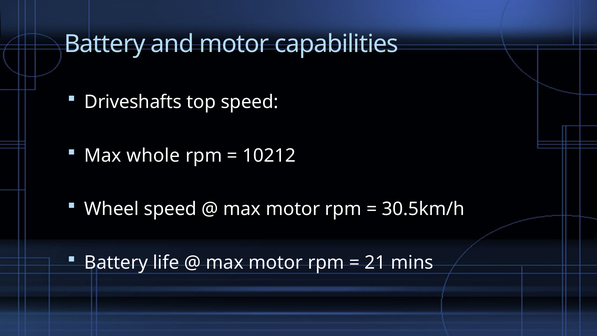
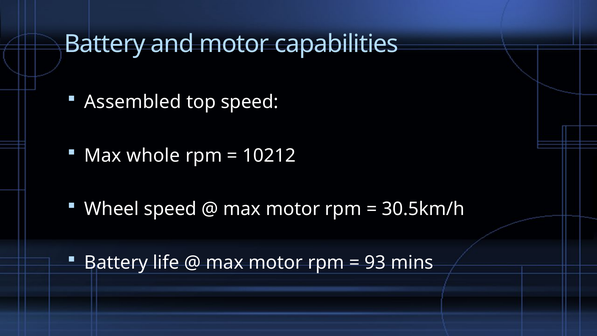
Driveshafts: Driveshafts -> Assembled (133, 102)
21: 21 -> 93 (375, 262)
